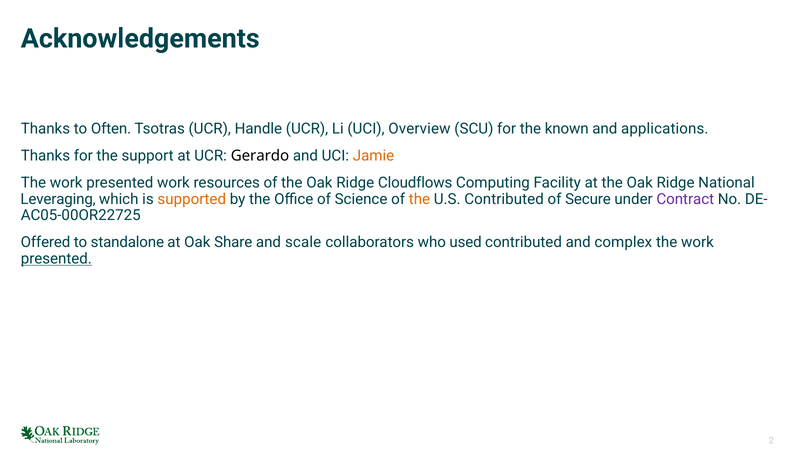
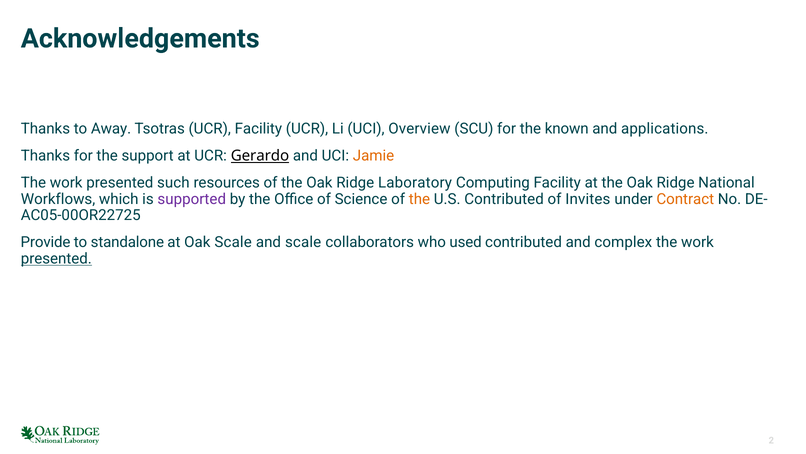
Often: Often -> Away (111, 129)
UCR Handle: Handle -> Facility (258, 129)
Gerardo underline: none -> present (260, 156)
presented work: work -> such (173, 183)
Cloudflows: Cloudflows -> Laboratory (415, 183)
Leveraging: Leveraging -> Workflows (58, 199)
supported colour: orange -> purple (192, 199)
Secure: Secure -> Invites (588, 199)
Contract colour: purple -> orange (685, 199)
Offered: Offered -> Provide (46, 242)
Oak Share: Share -> Scale (233, 242)
